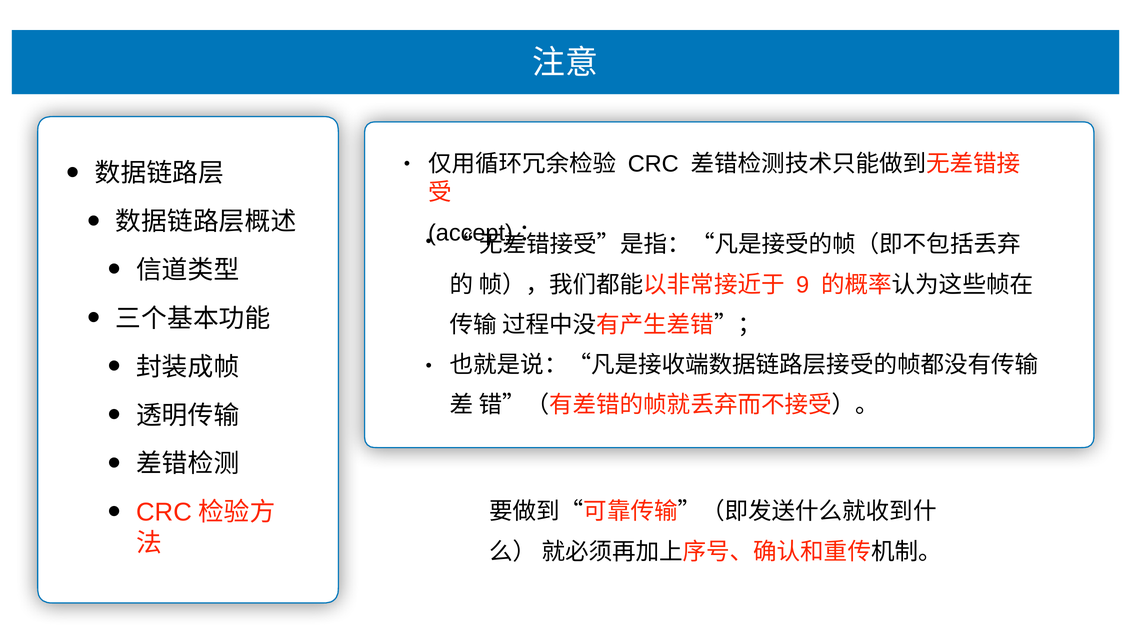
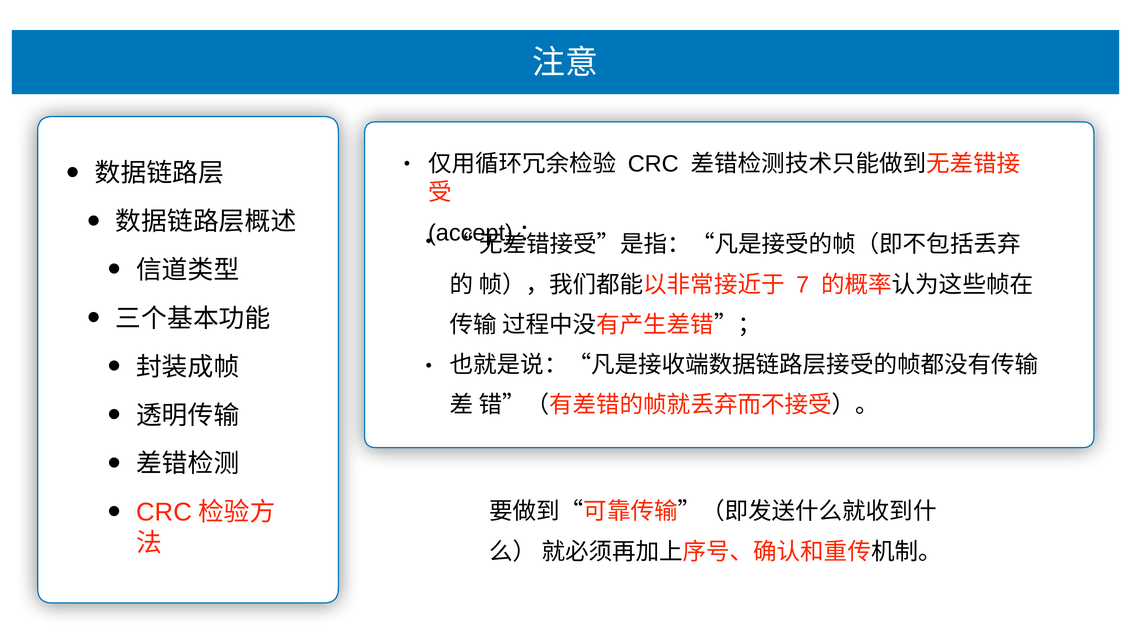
9: 9 -> 7 (803, 285)
